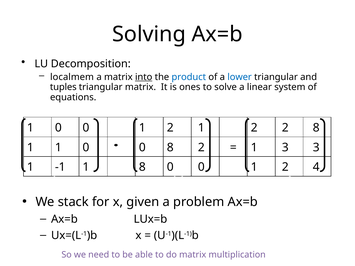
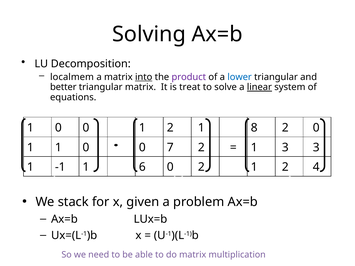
product colour: blue -> purple (189, 77)
tuples: tuples -> better (63, 87)
ones: ones -> treat (190, 87)
linear underline: none -> present (259, 87)
2 1 2: 2 -> 8 (254, 128)
2 8: 8 -> 0 (316, 128)
0 8: 8 -> 7 (170, 148)
1 8: 8 -> 6 (142, 167)
0: 0 -> 2 (201, 167)
